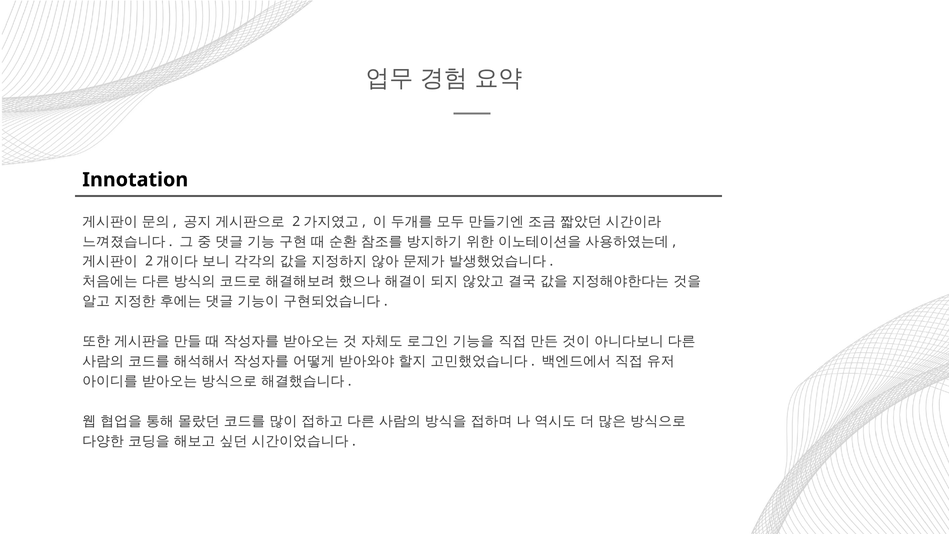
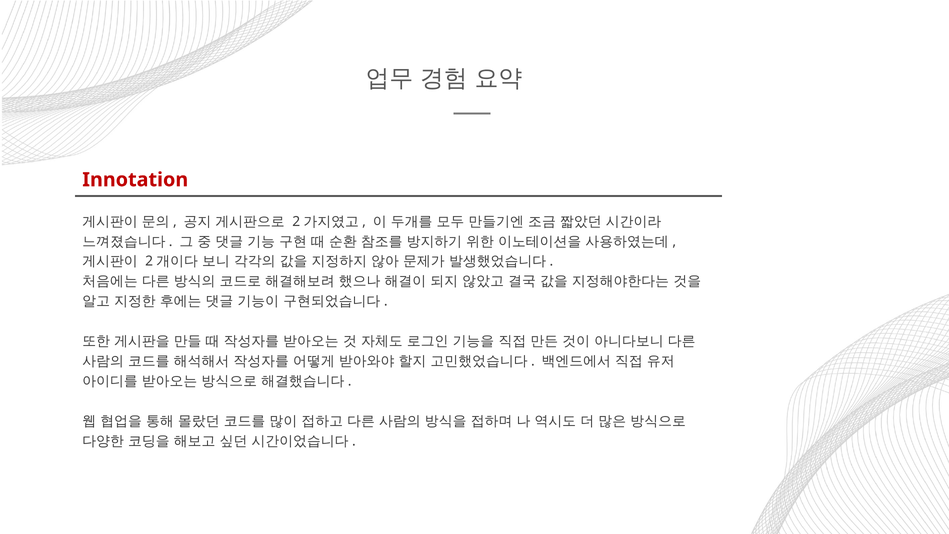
Innotation colour: black -> red (135, 180)
